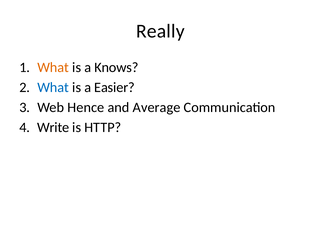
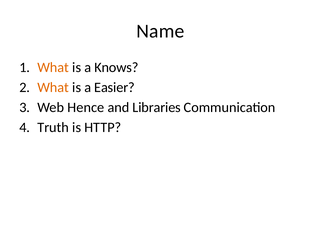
Really: Really -> Name (160, 31)
What colour: blue -> orange (53, 87)
Average: Average -> Libraries (157, 107)
Write: Write -> Truth (53, 127)
